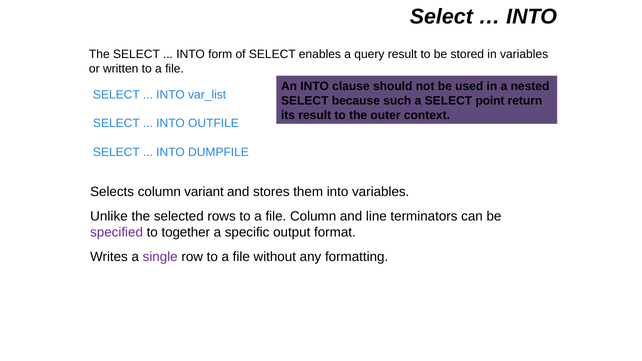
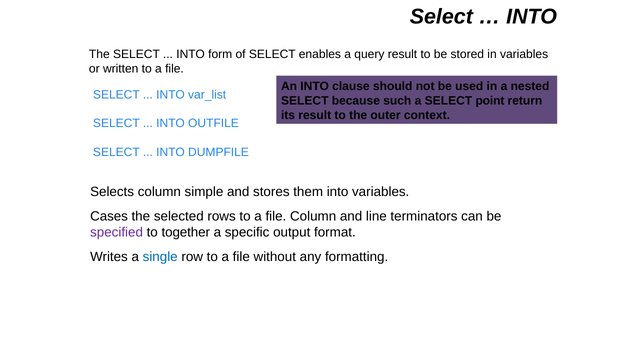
variant: variant -> simple (204, 192)
Unlike: Unlike -> Cases (109, 216)
single colour: purple -> blue (160, 257)
